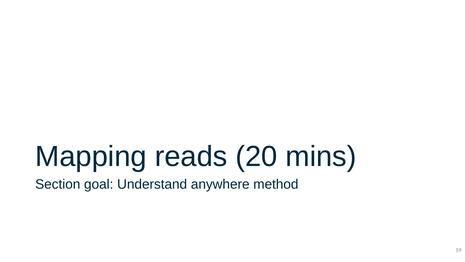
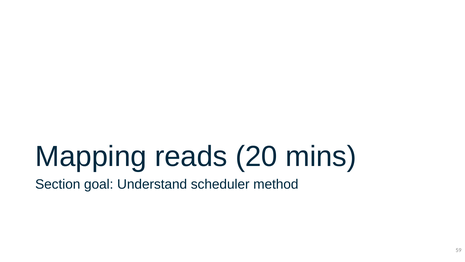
anywhere: anywhere -> scheduler (220, 184)
